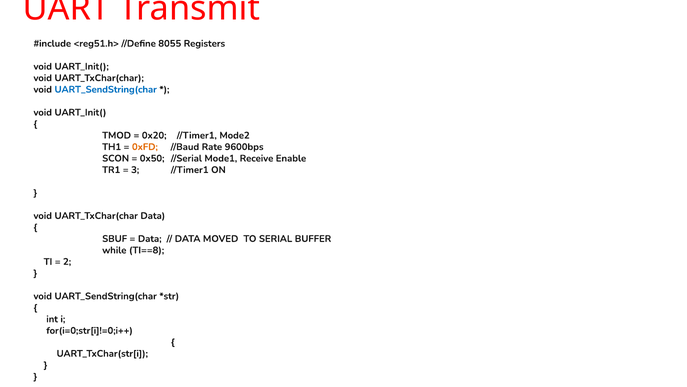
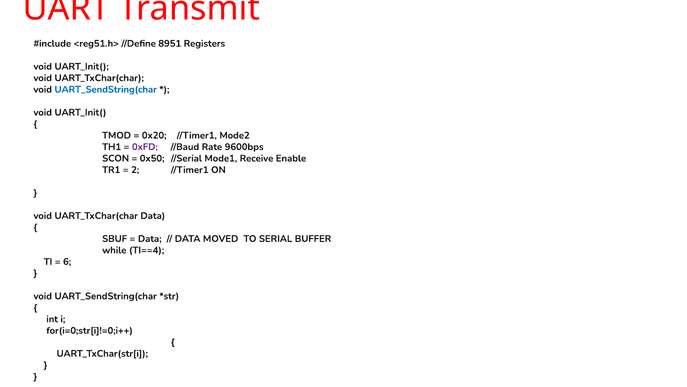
8055: 8055 -> 8951 (170, 43)
0xFD colour: orange -> purple (145, 147)
3: 3 -> 2 (135, 170)
TI==8: TI==8 -> TI==4 (147, 250)
2: 2 -> 6 (67, 261)
